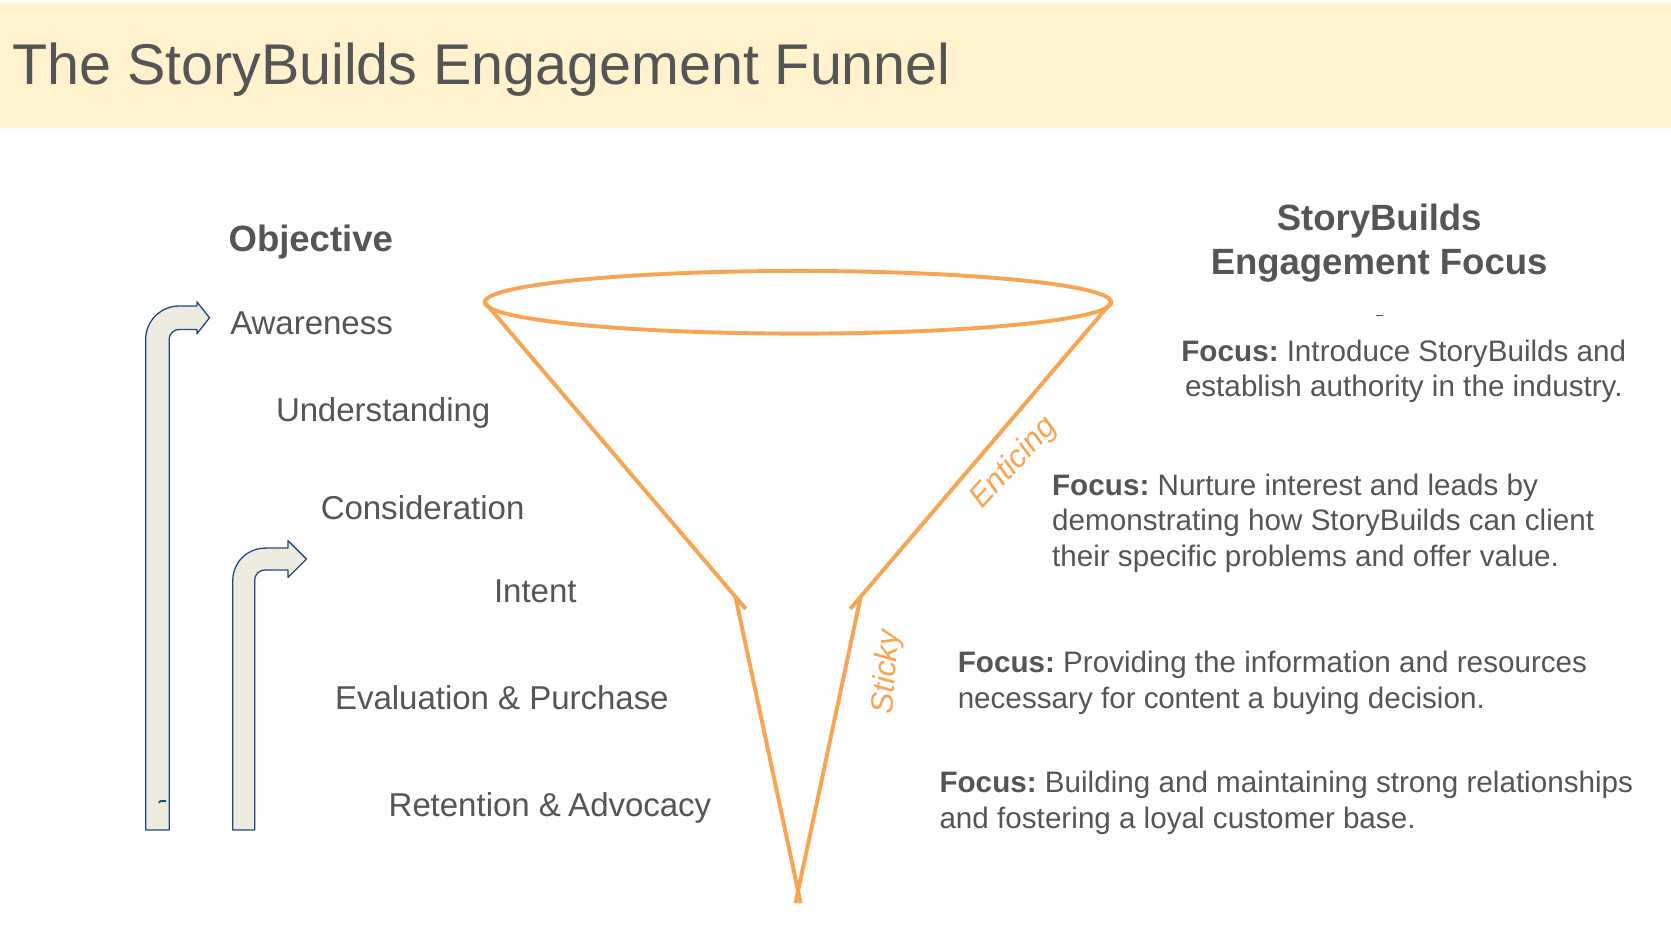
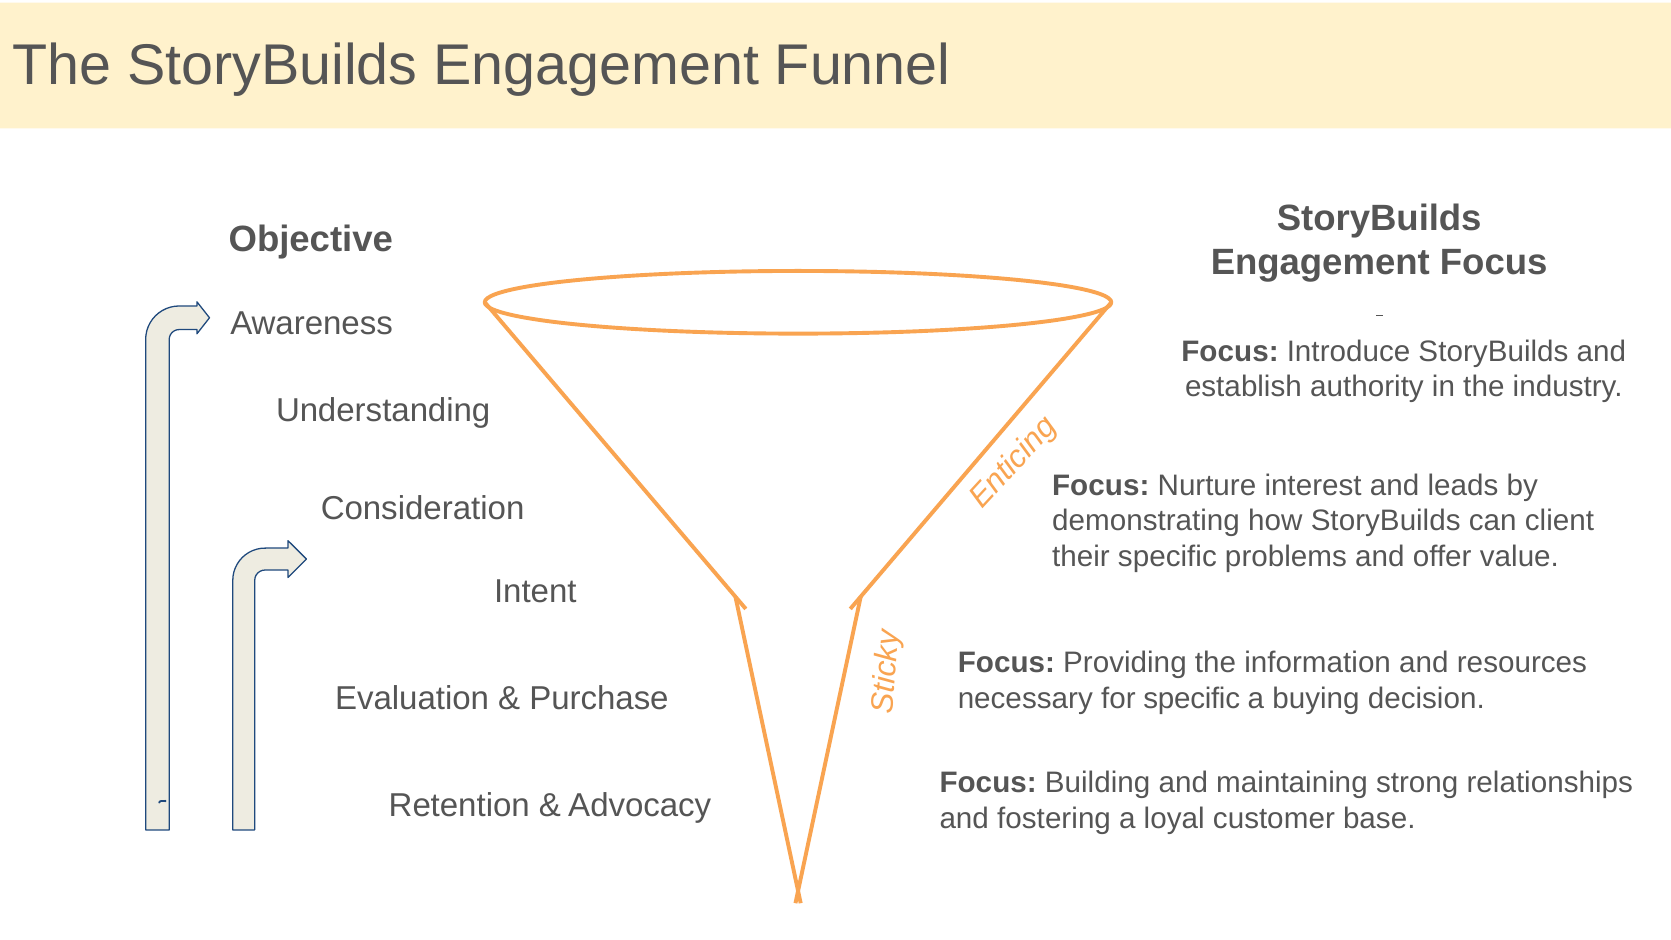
for content: content -> specific (1192, 698)
